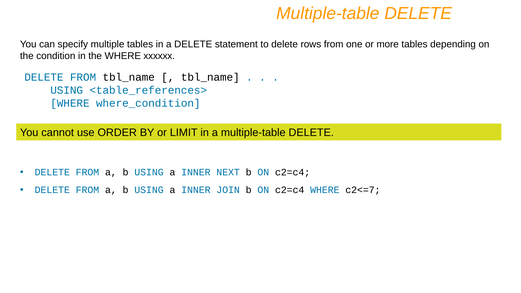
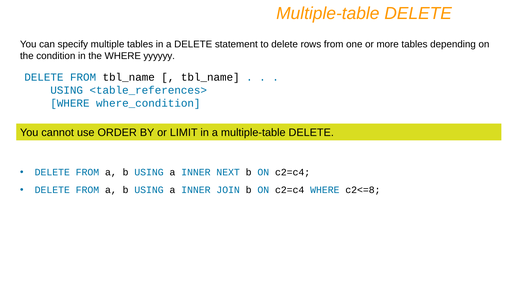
xxxxxx: xxxxxx -> yyyyyy (159, 56)
c2<=7: c2<=7 -> c2<=8 (363, 190)
